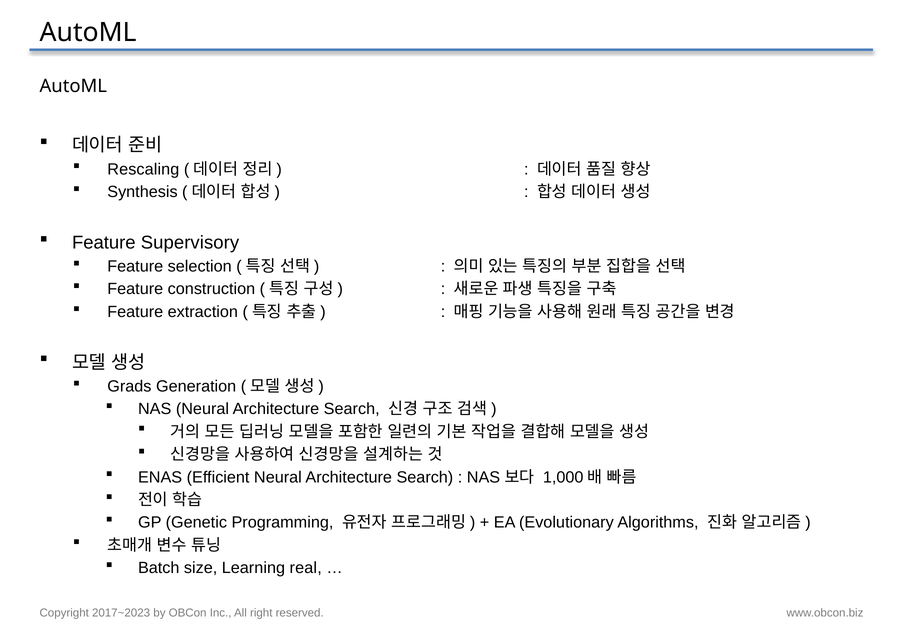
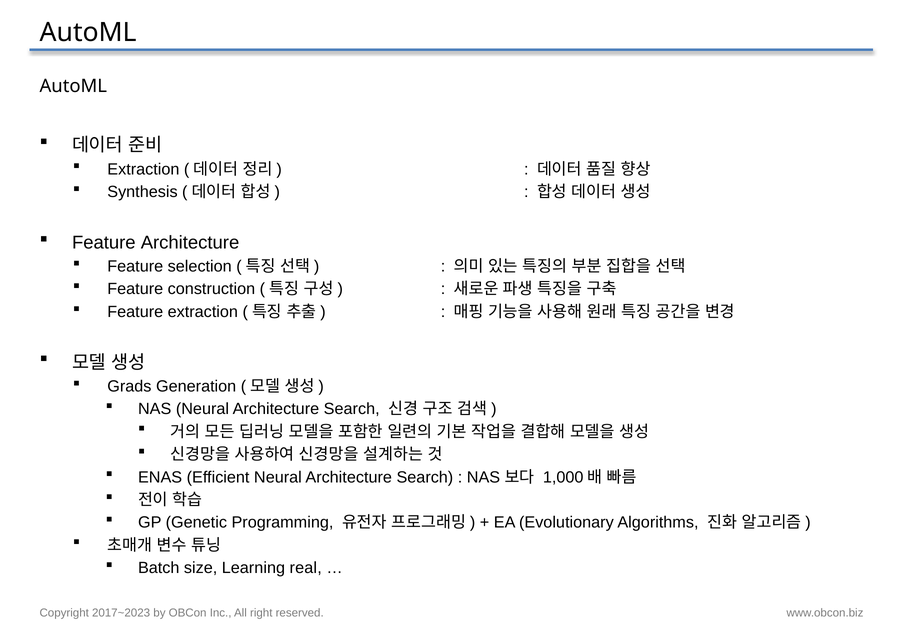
Rescaling: Rescaling -> Extraction (143, 169)
Feature Supervisory: Supervisory -> Architecture (190, 243)
